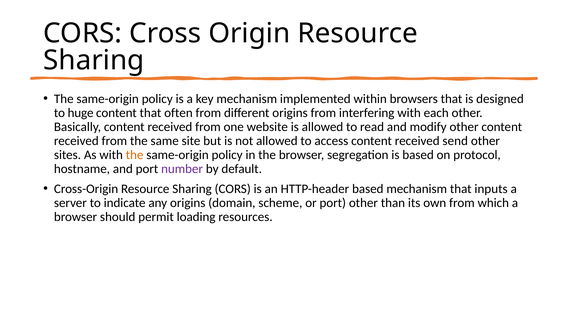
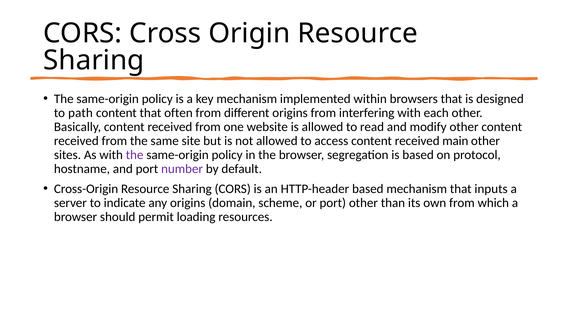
huge: huge -> path (80, 113)
send: send -> main (455, 141)
the colour: orange -> purple (135, 155)
